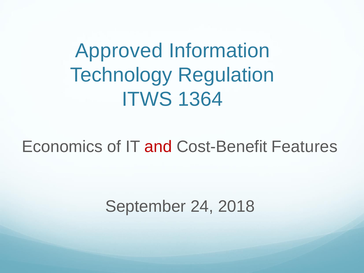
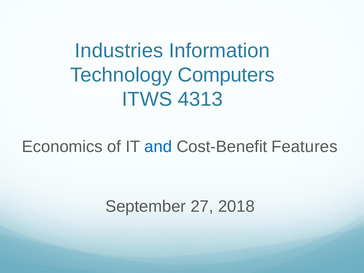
Approved: Approved -> Industries (119, 51)
Regulation: Regulation -> Computers (226, 75)
1364: 1364 -> 4313 (200, 99)
and colour: red -> blue (158, 147)
24: 24 -> 27 (202, 206)
